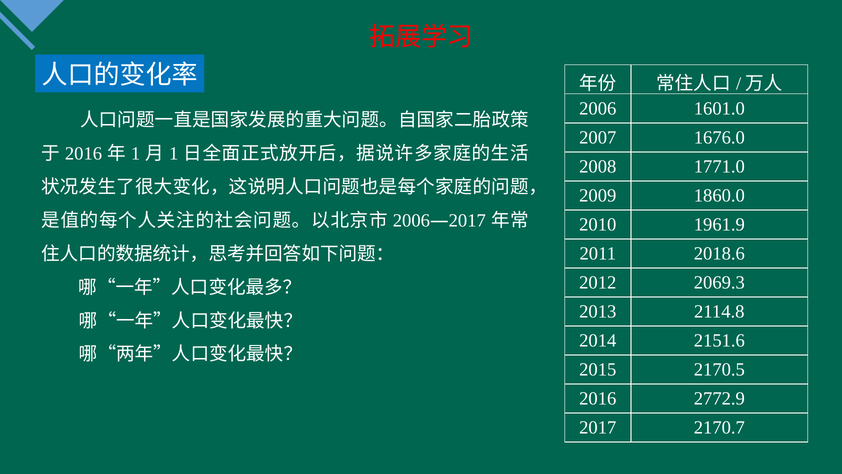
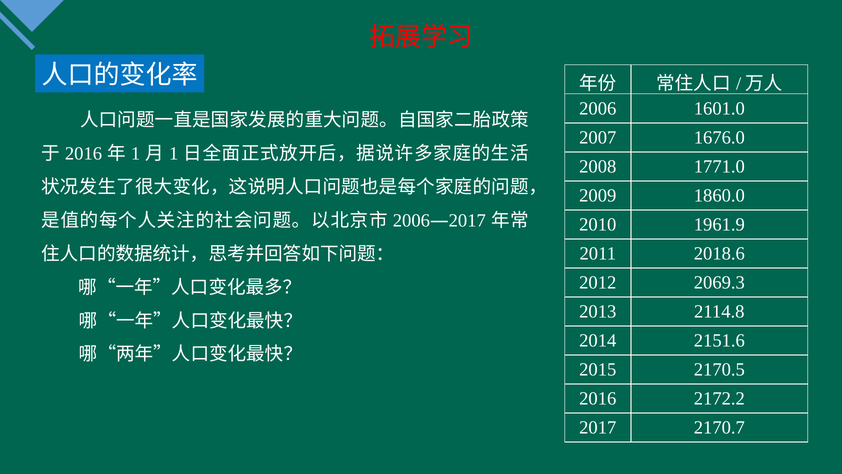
2772.9: 2772.9 -> 2172.2 (719, 398)
